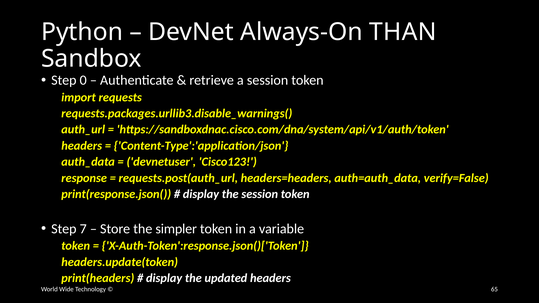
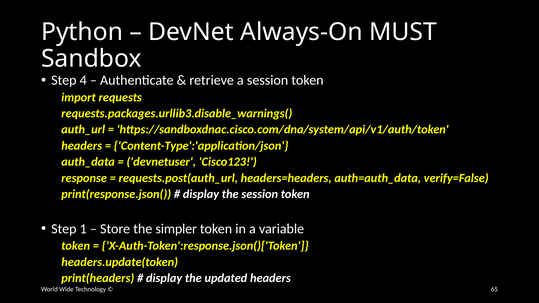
THAN: THAN -> MUST (403, 32)
0: 0 -> 4 (83, 80)
7: 7 -> 1 (83, 229)
